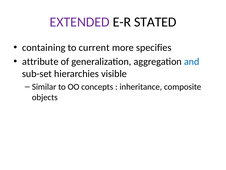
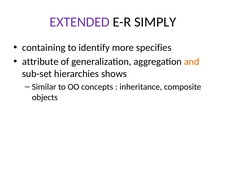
STATED: STATED -> SIMPLY (155, 22)
current: current -> identify (94, 47)
and colour: blue -> orange (192, 61)
visible: visible -> shows (114, 74)
